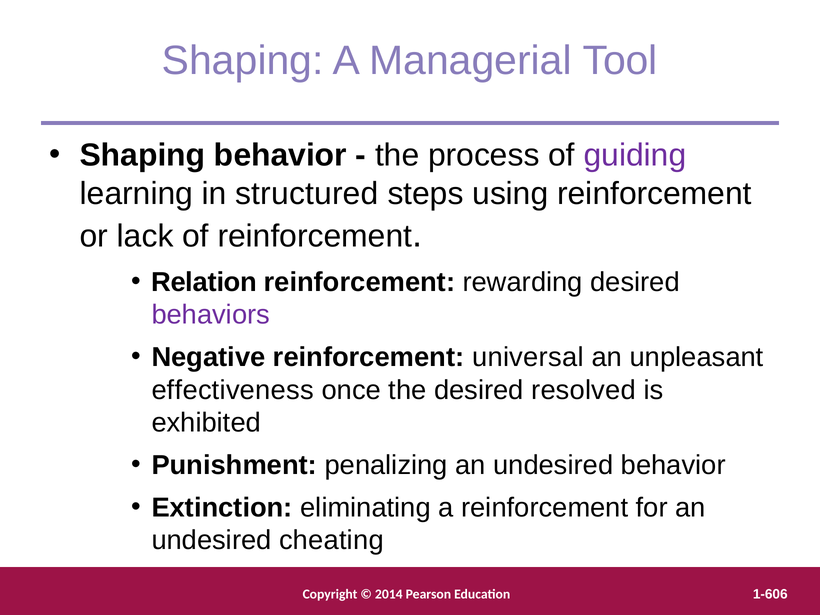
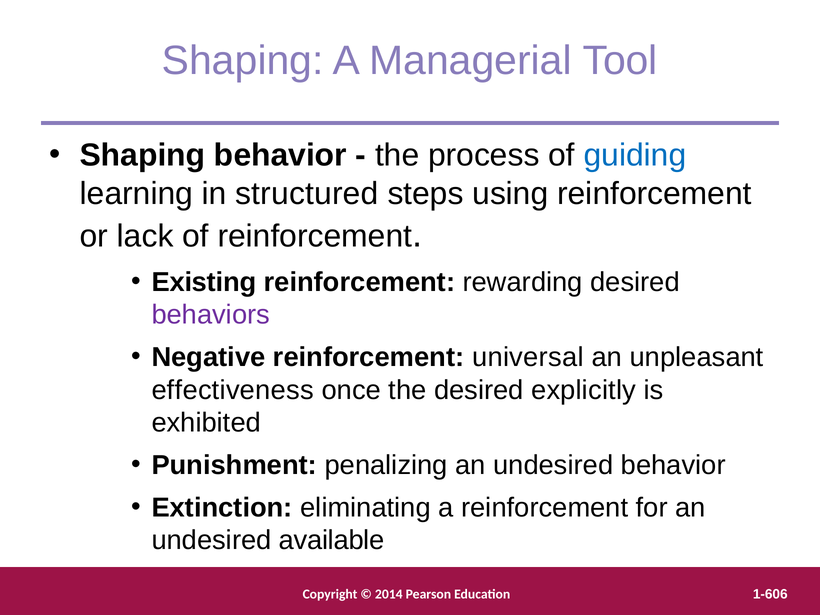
guiding colour: purple -> blue (635, 155)
Relation: Relation -> Existing (204, 282)
resolved: resolved -> explicitly (584, 390)
cheating: cheating -> available (332, 540)
